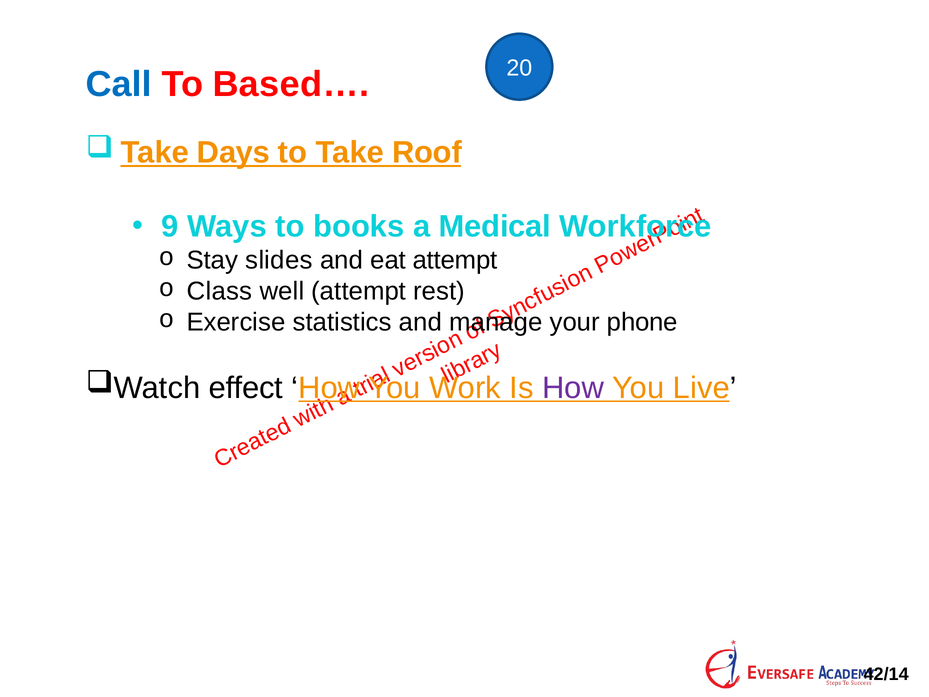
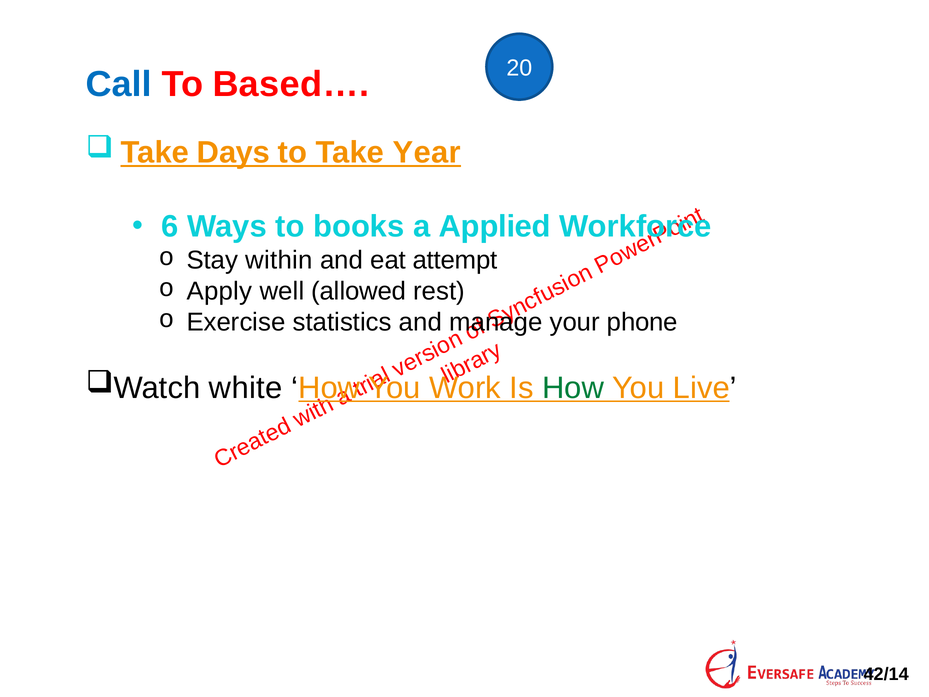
Roof: Roof -> Year (427, 152)
9: 9 -> 6 (170, 227)
Medical: Medical -> Applied (495, 227)
slides: slides -> within (279, 260)
Class: Class -> Apply (219, 291)
well attempt: attempt -> allowed (359, 291)
effect: effect -> white (246, 388)
How colour: purple -> green (573, 388)
